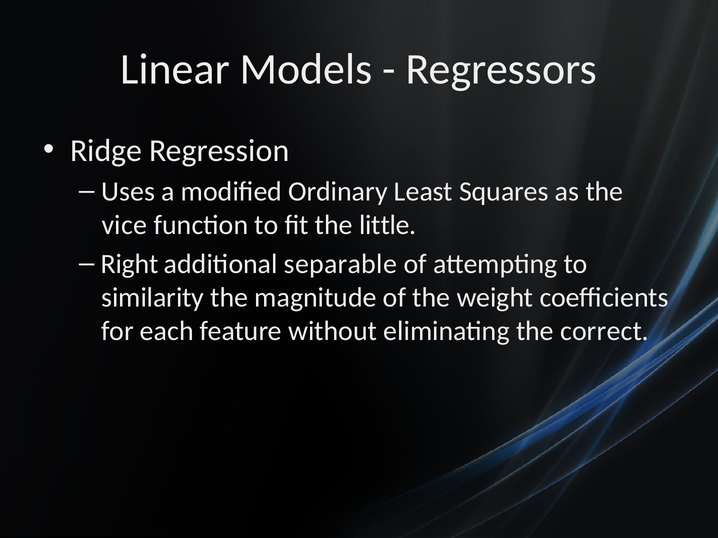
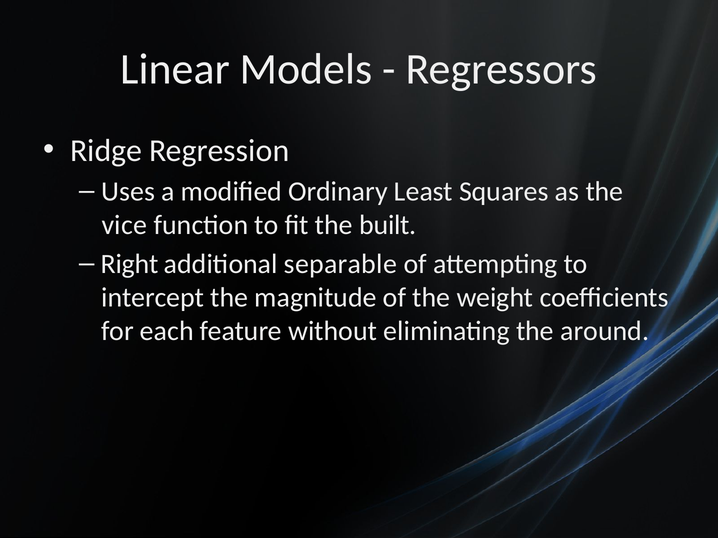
little: little -> built (388, 225)
similarity: similarity -> intercept (153, 298)
correct: correct -> around (605, 331)
